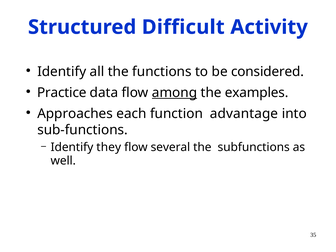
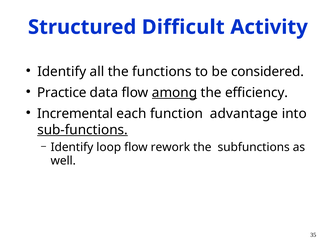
examples: examples -> efficiency (257, 93)
Approaches: Approaches -> Incremental (75, 114)
sub-functions underline: none -> present (83, 130)
they: they -> loop (109, 147)
several: several -> rework (170, 147)
